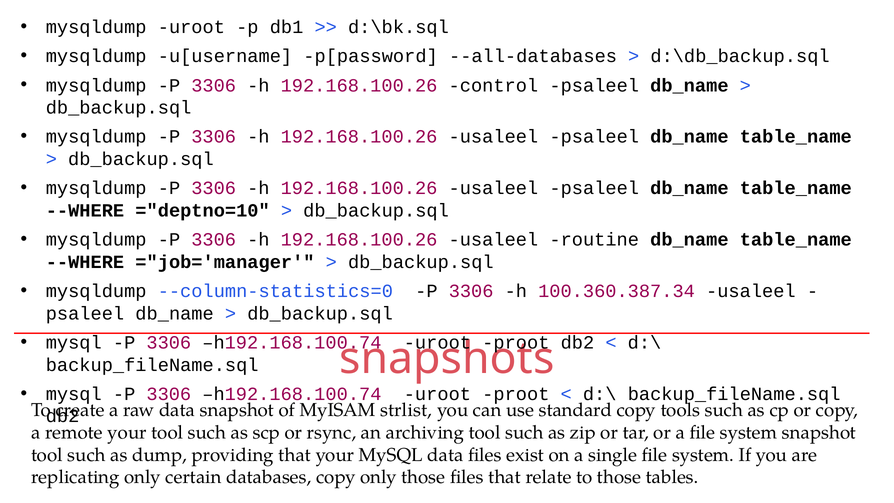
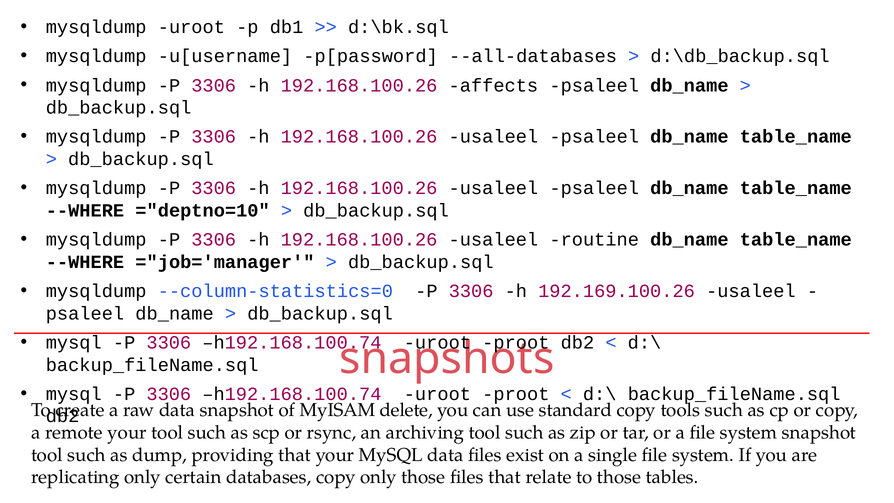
control: control -> affects (493, 85)
100.360.387.34: 100.360.387.34 -> 192.169.100.26 (617, 291)
strlist: strlist -> delete (406, 410)
